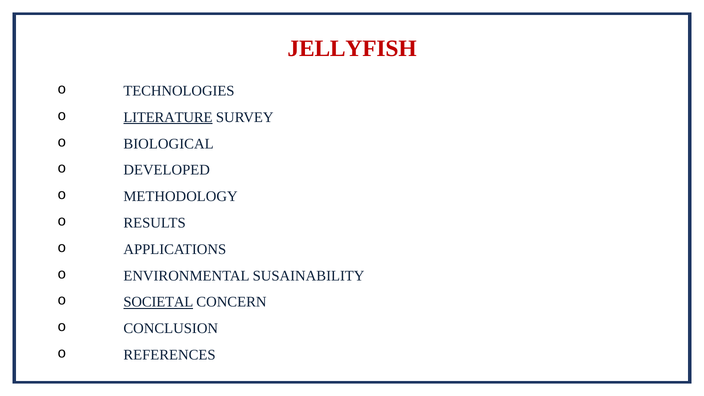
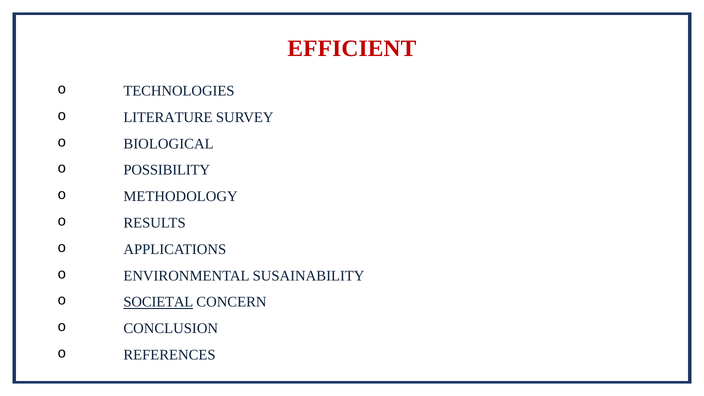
JELLYFISH: JELLYFISH -> EFFICIENT (352, 48)
LITERATURE underline: present -> none (168, 117)
DEVELOPED: DEVELOPED -> POSSIBILITY (167, 170)
